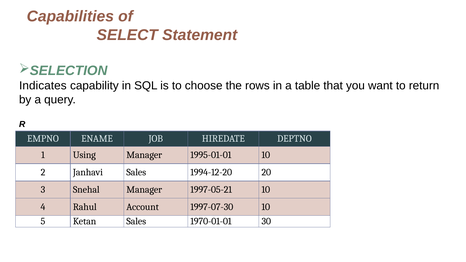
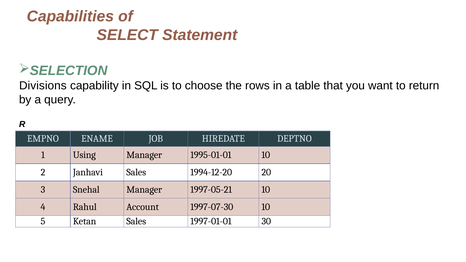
Indicates: Indicates -> Divisions (43, 86)
1970-01-01: 1970-01-01 -> 1997-01-01 (211, 221)
